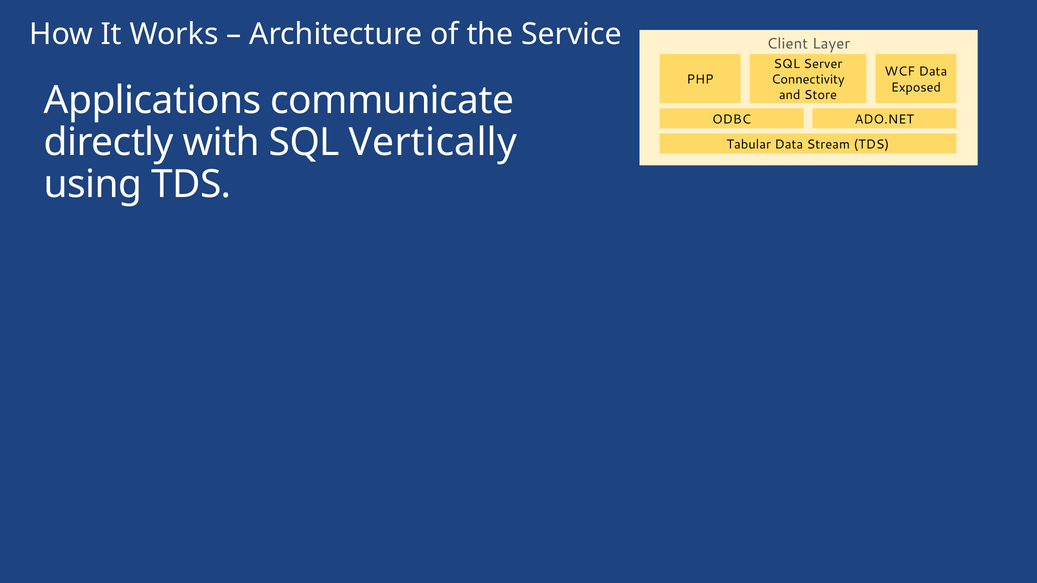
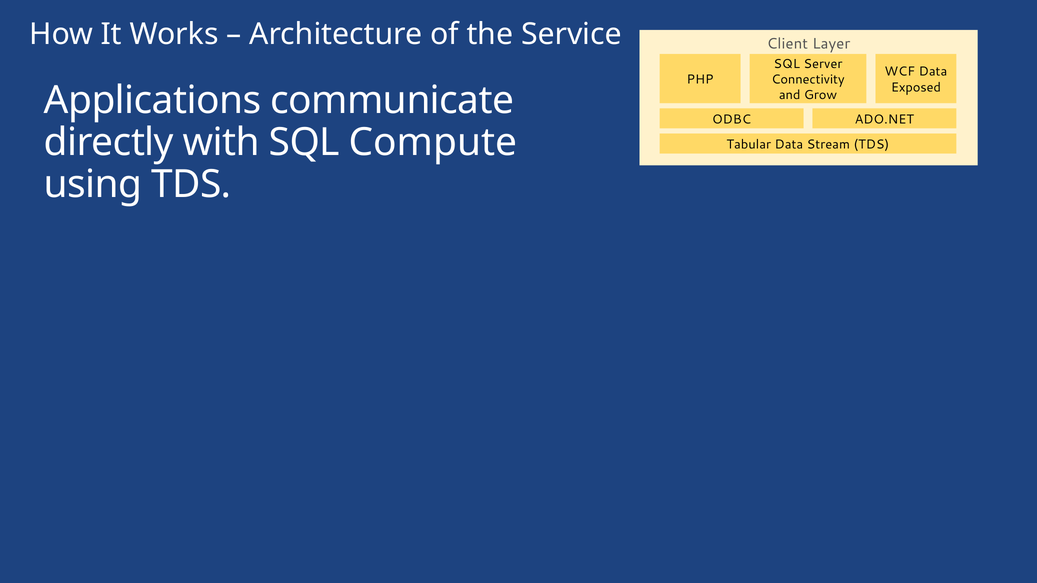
Store: Store -> Grow (821, 95)
Vertically: Vertically -> Compute (433, 142)
